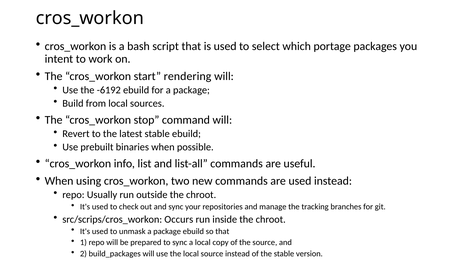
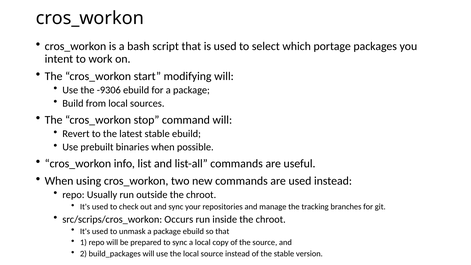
rendering: rendering -> modifying (188, 76)
-6192: -6192 -> -9306 (109, 90)
